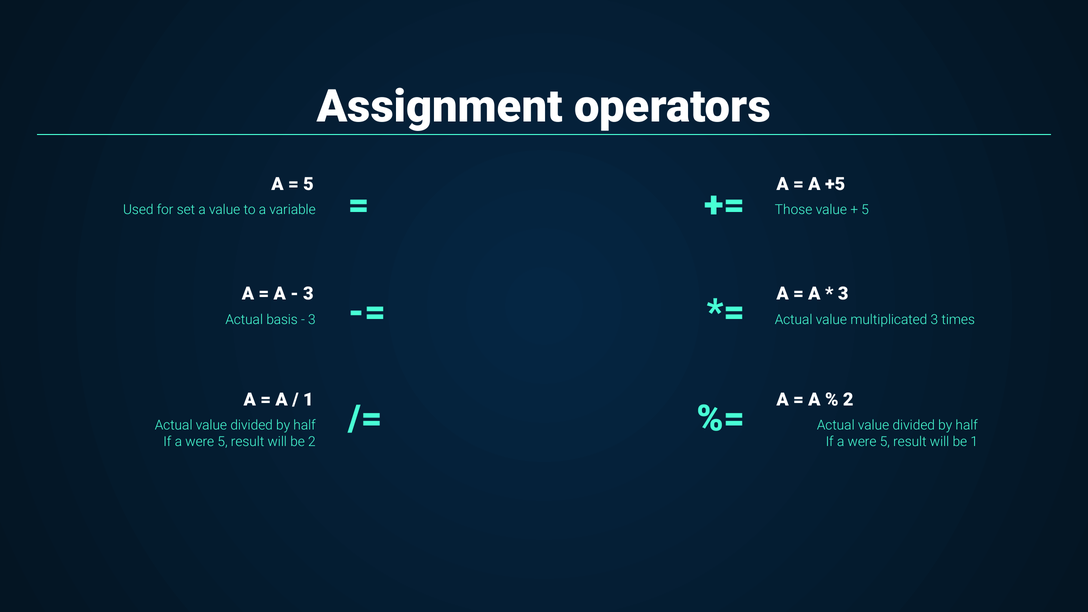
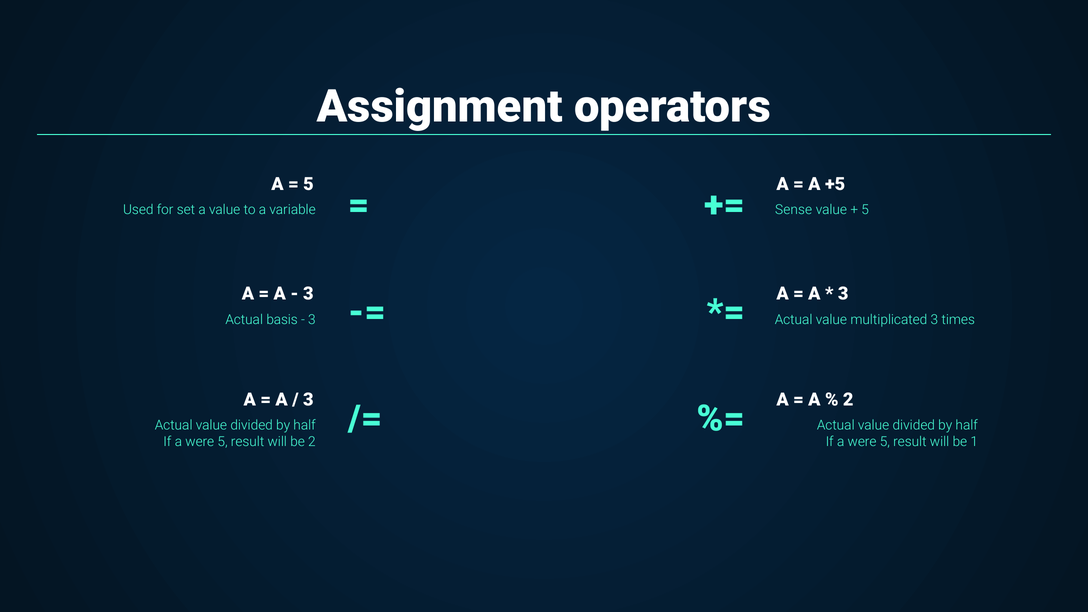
Those: Those -> Sense (794, 210)
1: 1 -> 3 (308, 400)
